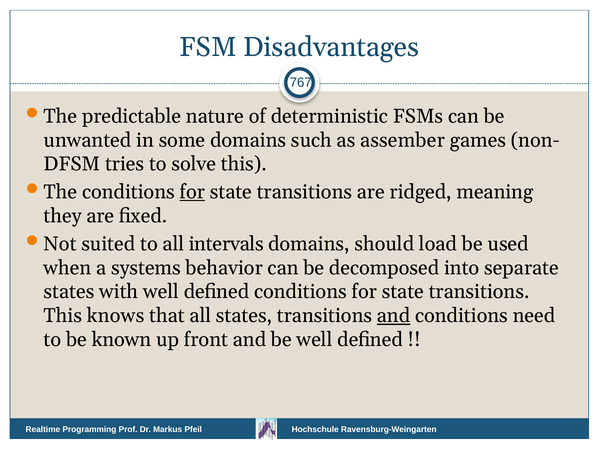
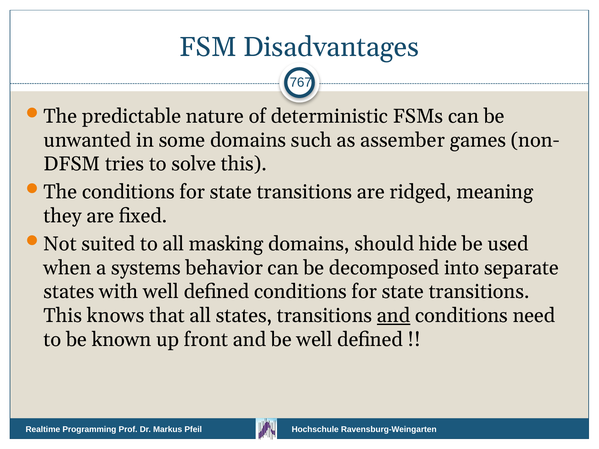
for underline: present -> none (192, 192)
intervals: intervals -> masking (226, 244)
load: load -> hide (438, 244)
